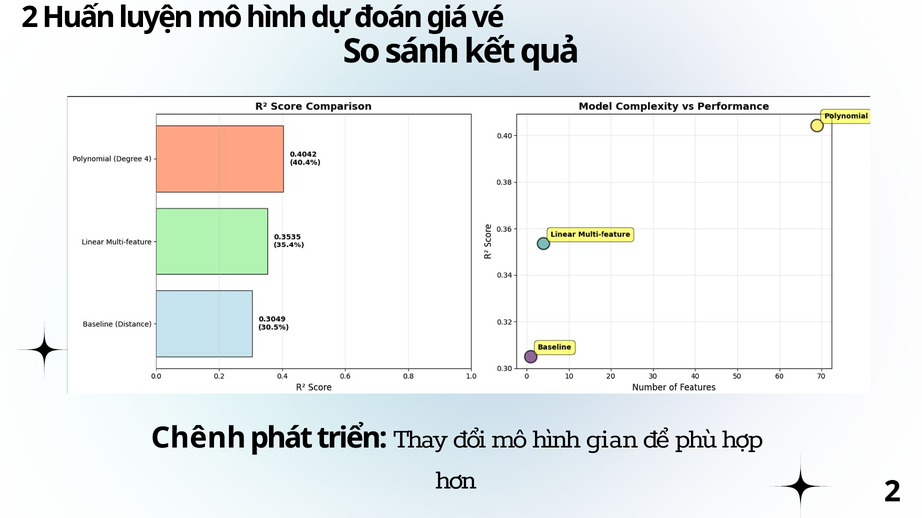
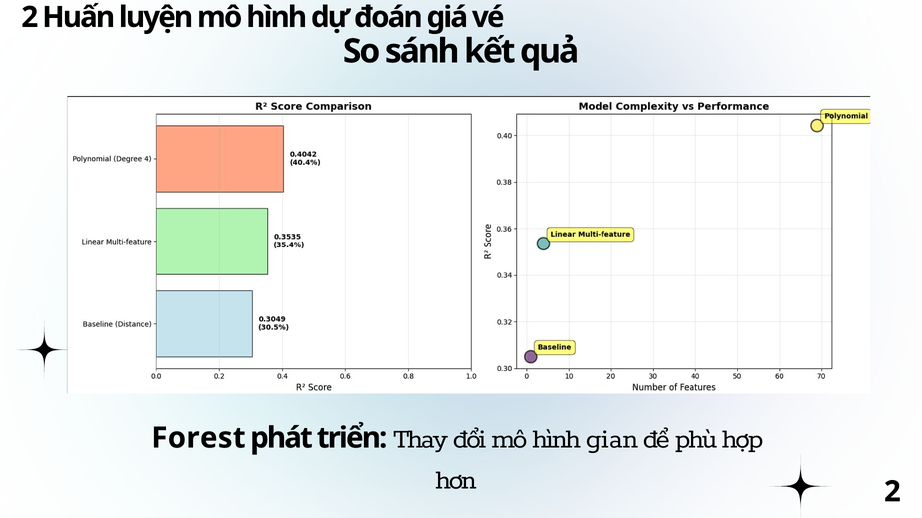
Chênh: Chênh -> Forest (198, 438)
